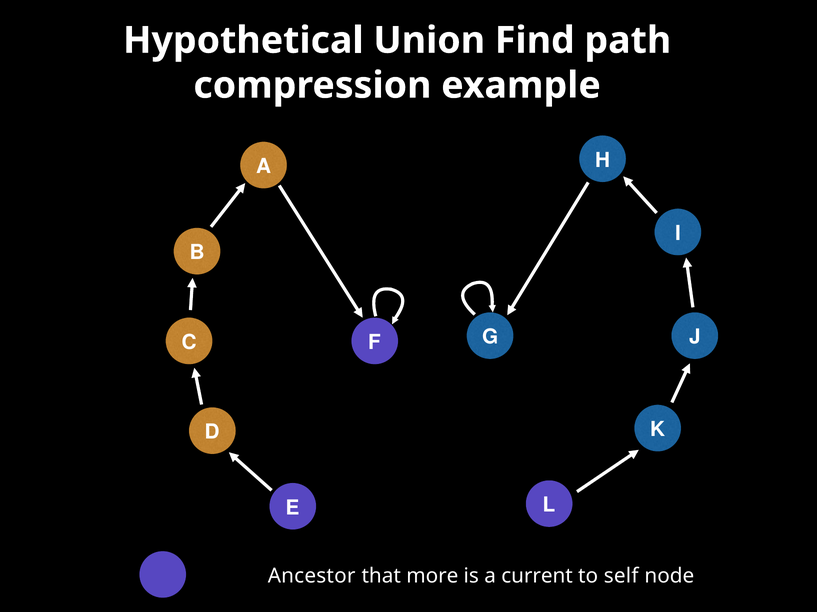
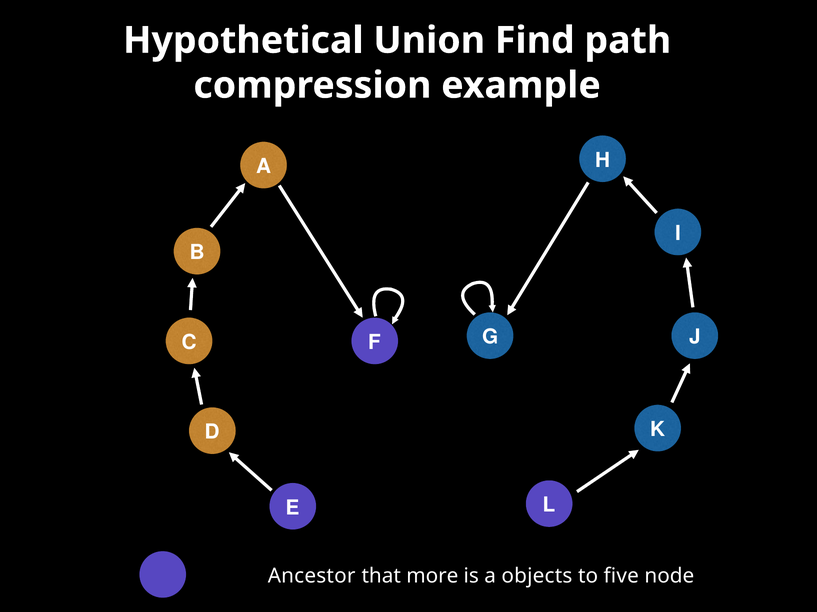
current: current -> objects (537, 577)
self: self -> five (621, 577)
